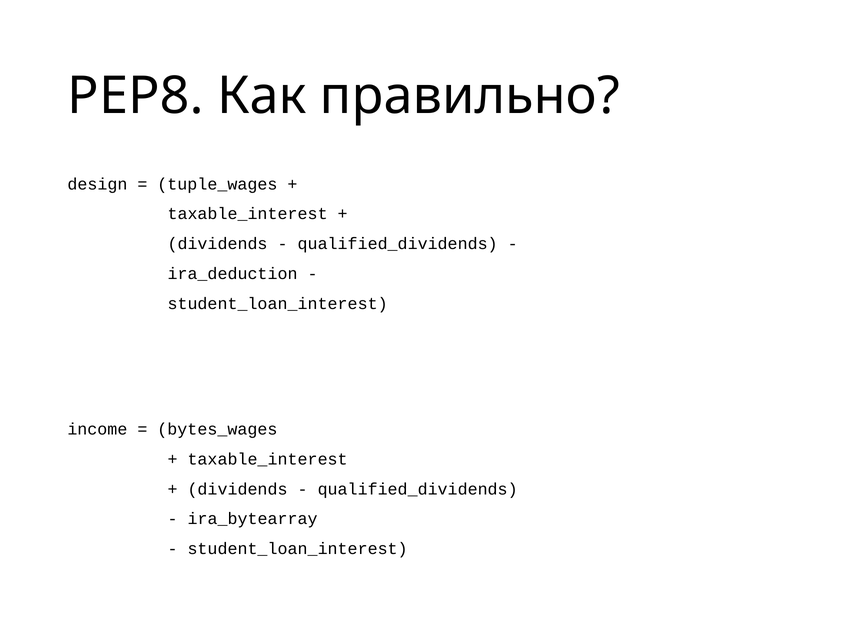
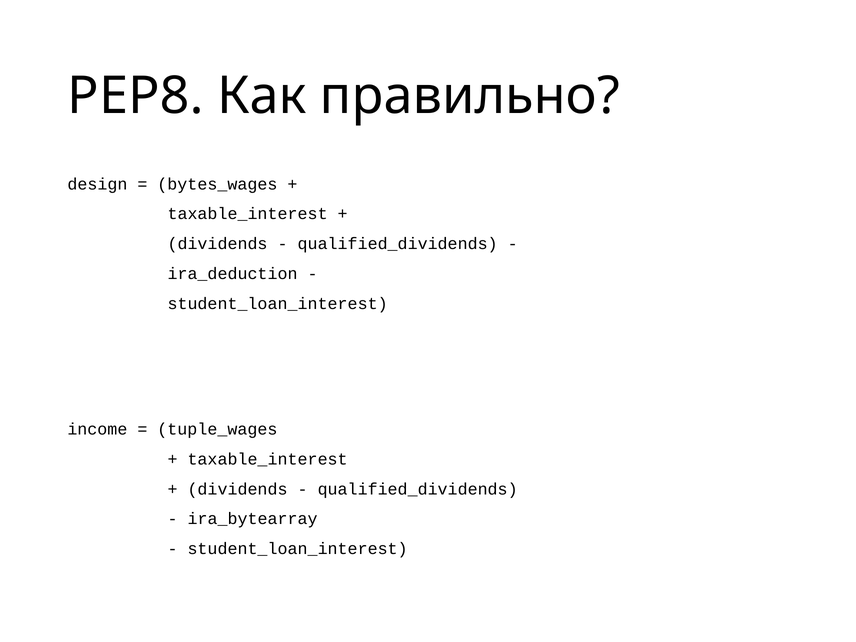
tuple_wages: tuple_wages -> bytes_wages (217, 184)
bytes_wages: bytes_wages -> tuple_wages (217, 429)
